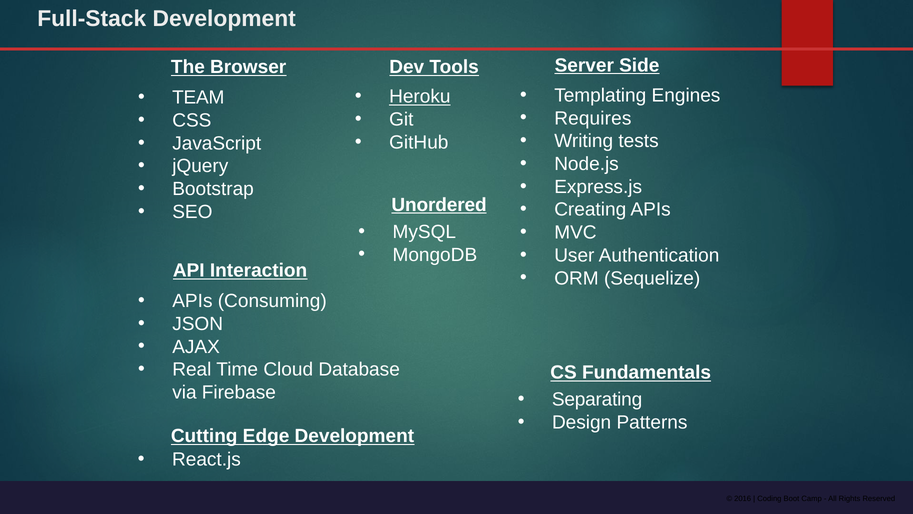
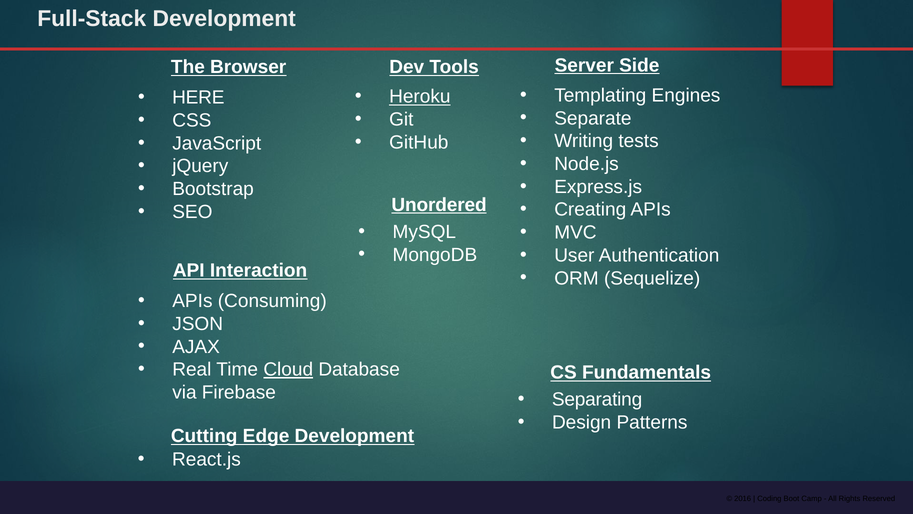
TEAM: TEAM -> HERE (198, 98)
Requires: Requires -> Separate (593, 118)
Cloud underline: none -> present (288, 369)
